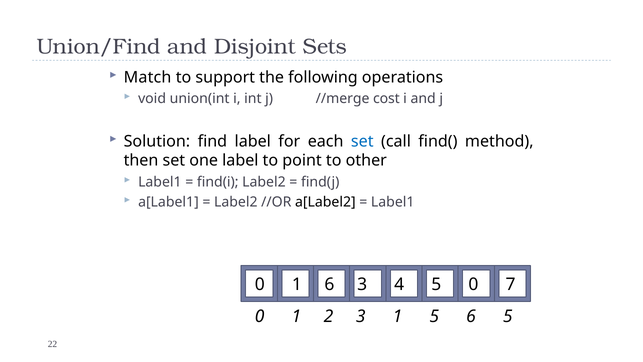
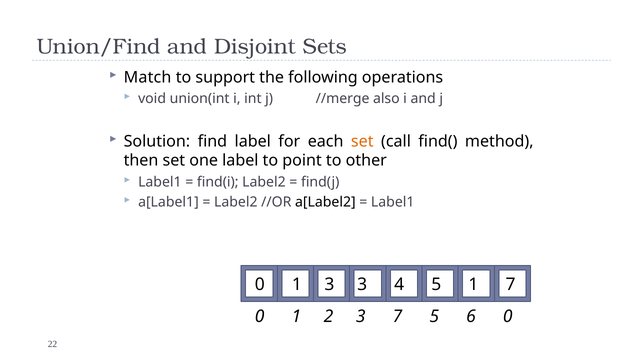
cost: cost -> also (386, 99)
set colour: blue -> orange (362, 141)
1 6: 6 -> 3 (329, 284)
4 5 0: 0 -> 1 (473, 284)
3 1: 1 -> 7 (398, 316)
6 5: 5 -> 0 (508, 316)
